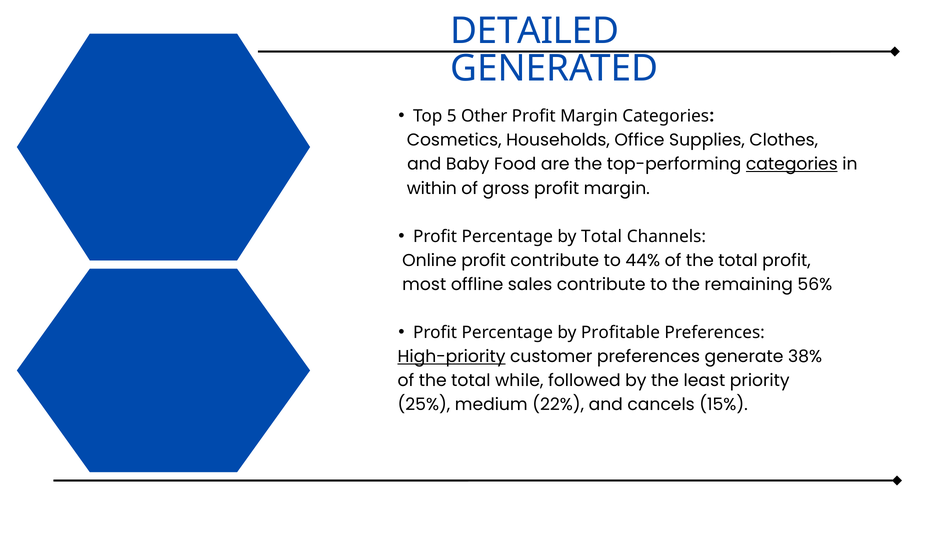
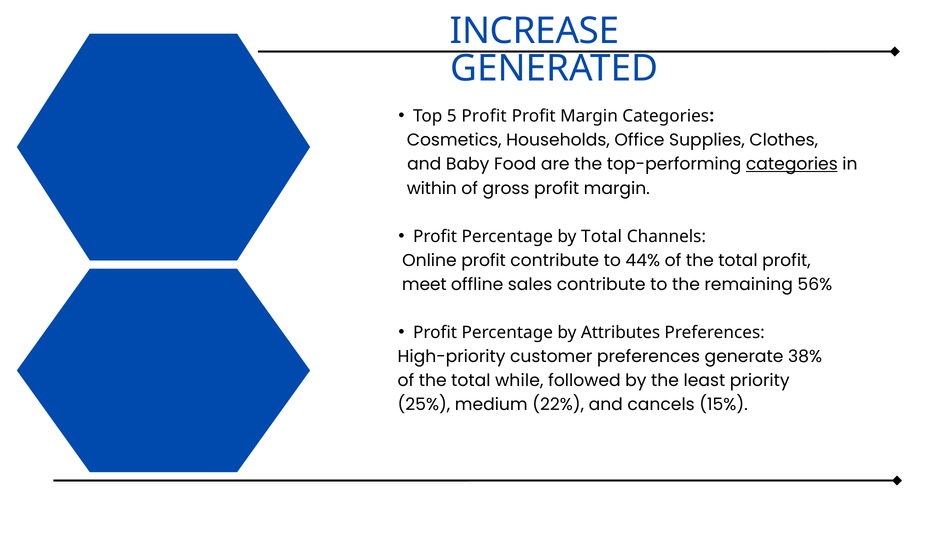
DETAILED: DETAILED -> INCREASE (535, 31)
5 Other: Other -> Profit (484, 116)
most: most -> meet (424, 284)
Profitable: Profitable -> Attributes (621, 333)
High-priority underline: present -> none (452, 357)
